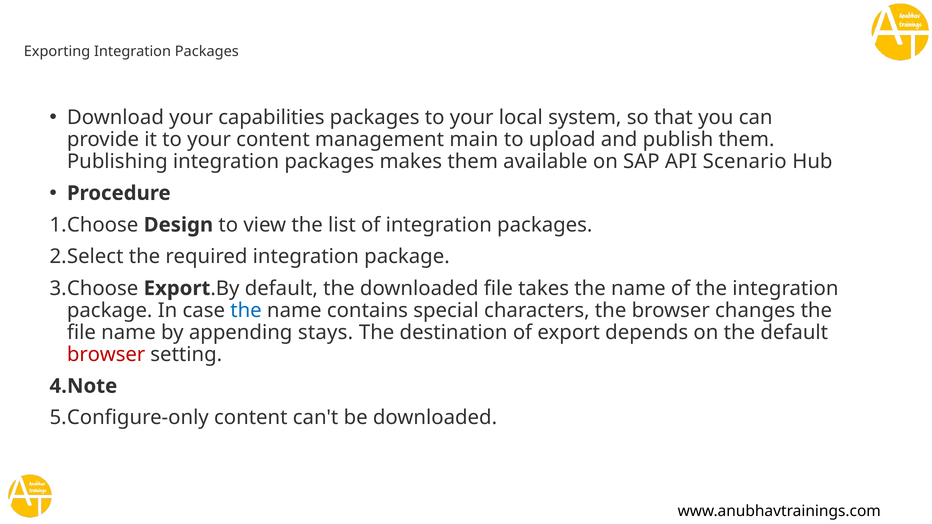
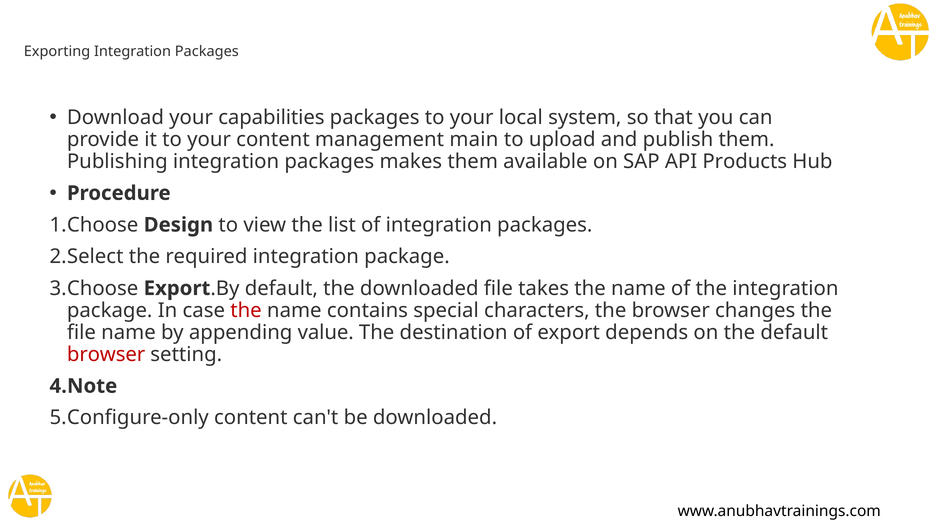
Scenario: Scenario -> Products (745, 162)
the colour: blue -> red (246, 310)
stays: stays -> value (326, 332)
